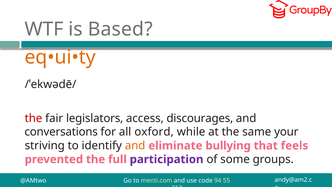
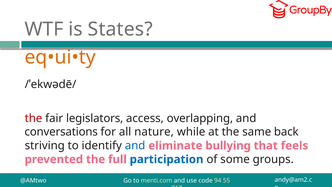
Based: Based -> States (120, 29)
discourages: discourages -> overlapping (200, 118)
oxford: oxford -> nature (154, 132)
your: your -> back (286, 132)
and colour: orange -> blue (135, 145)
participation colour: purple -> blue (167, 159)
